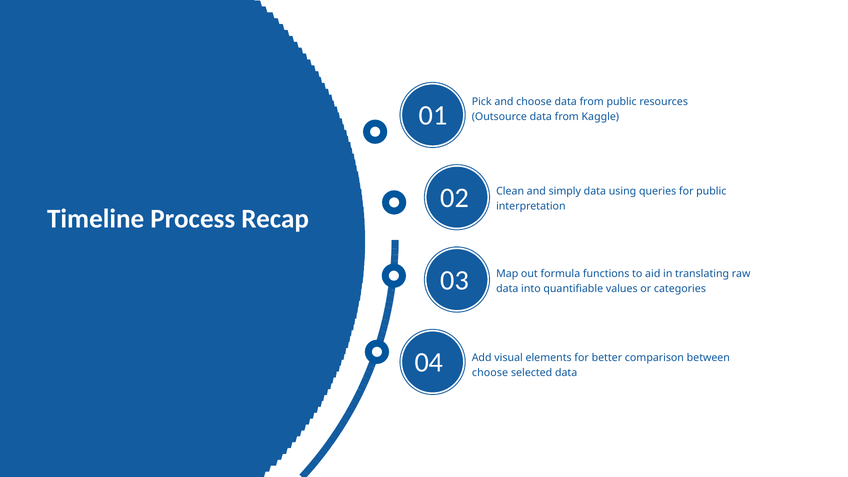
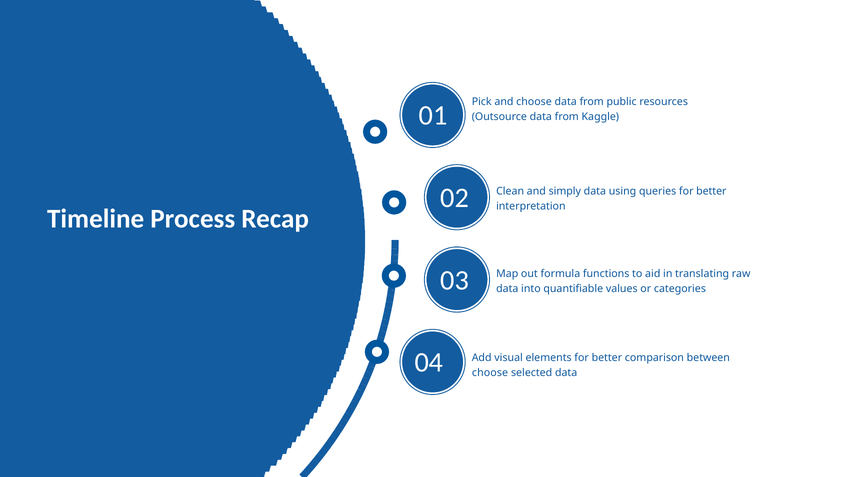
queries for public: public -> better (711, 191)
